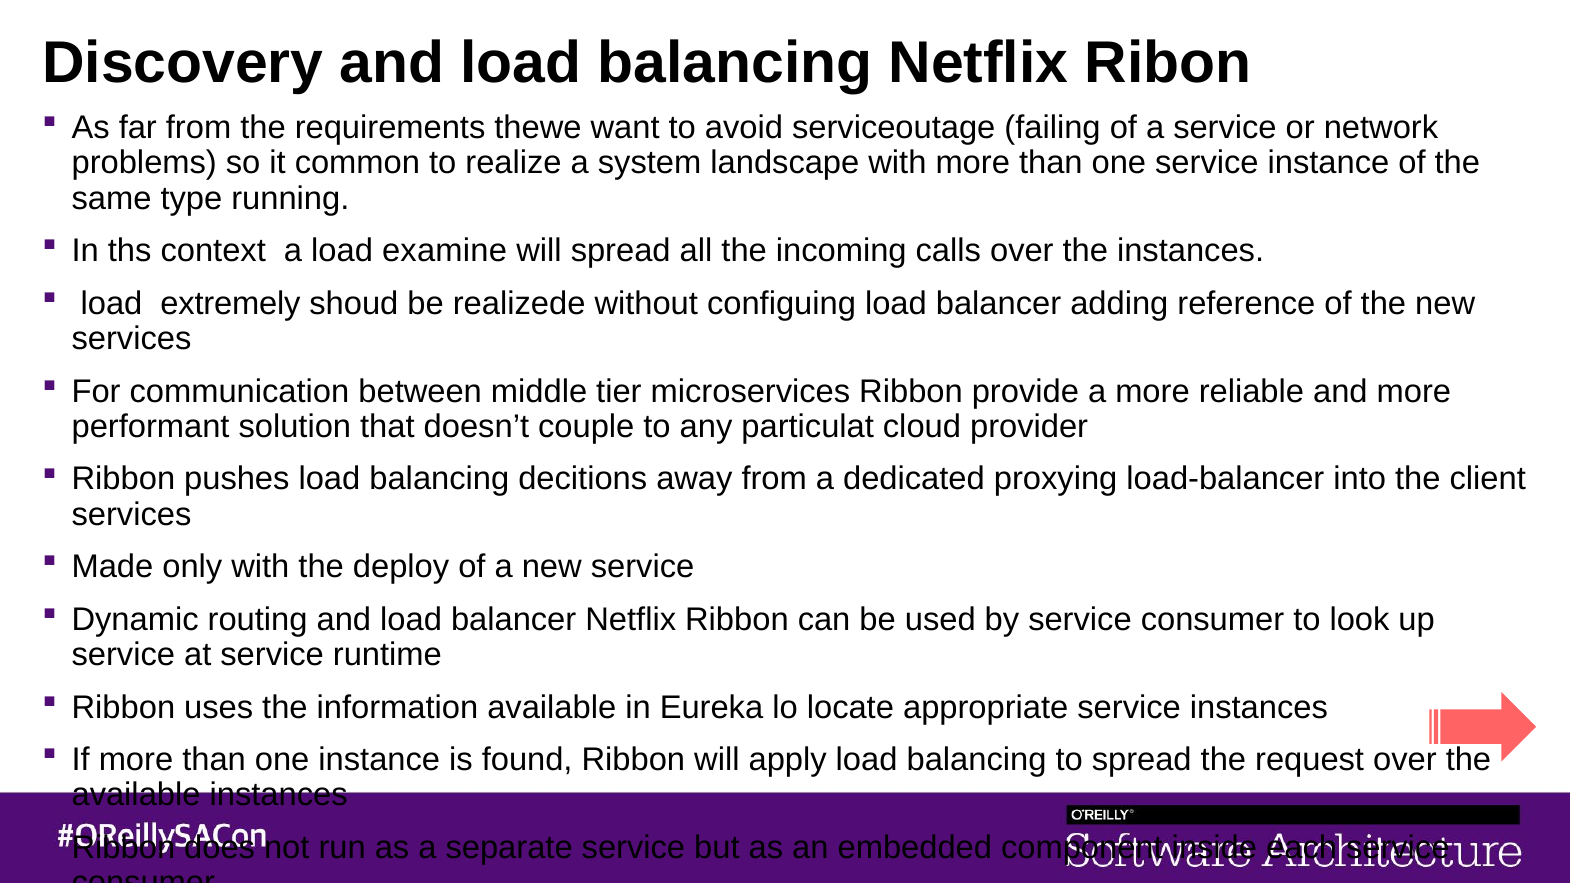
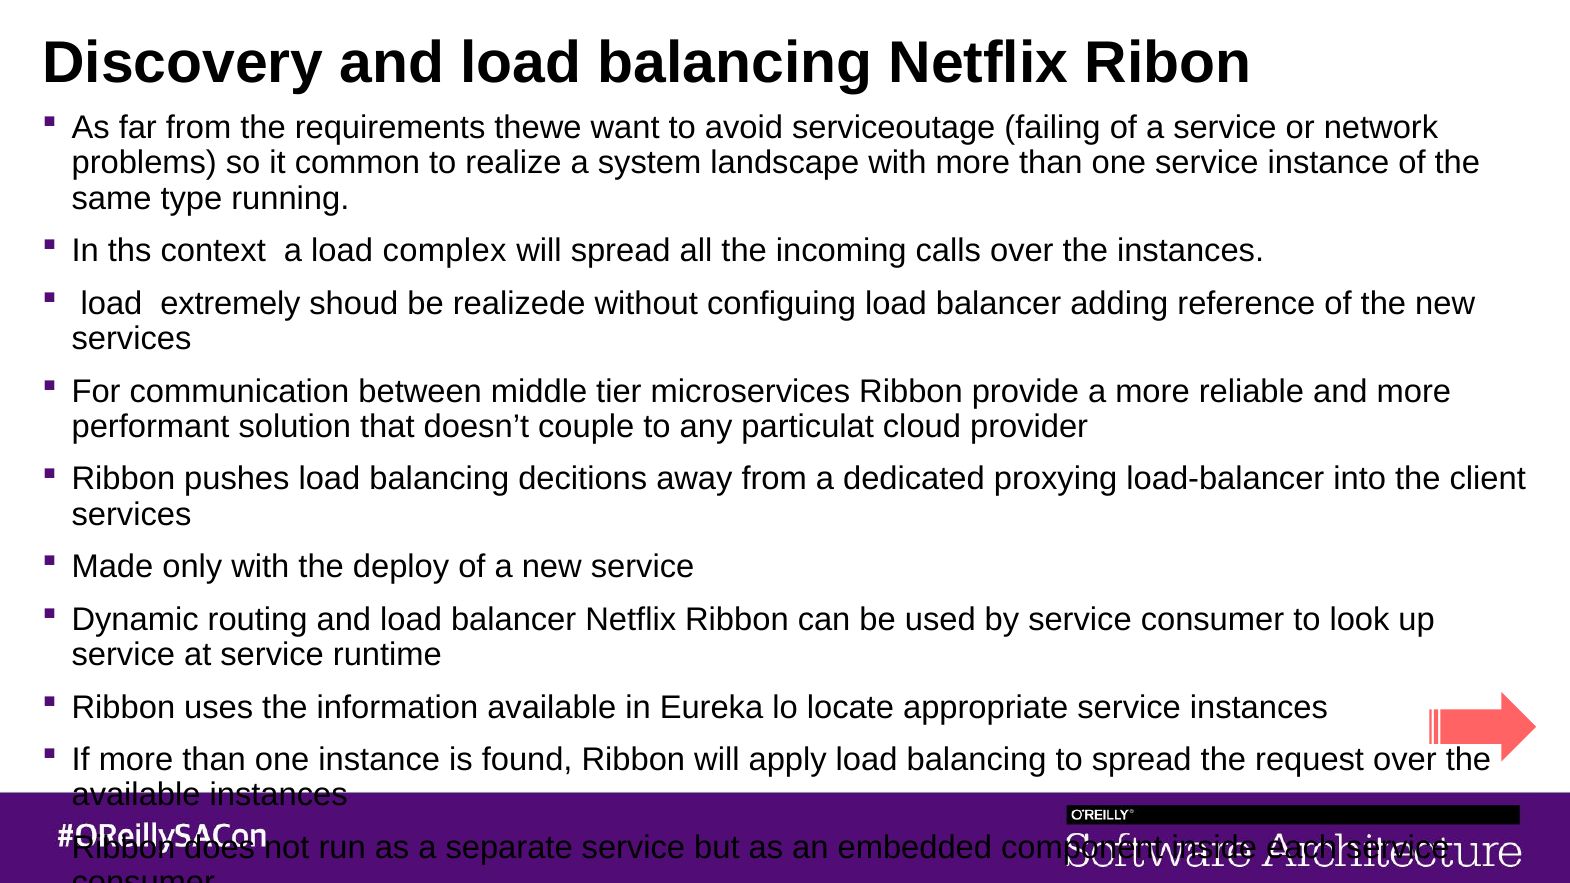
examine: examine -> complex (445, 251)
